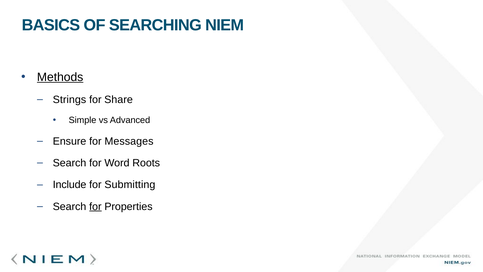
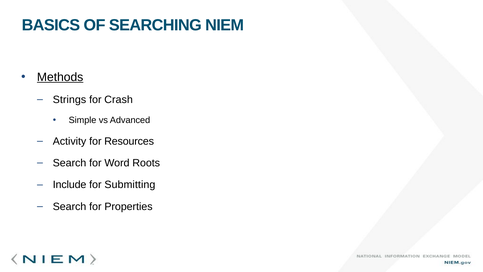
Share: Share -> Crash (119, 99)
Ensure: Ensure -> Activity (70, 141)
Messages: Messages -> Resources (129, 141)
for underline: present -> none (95, 206)
